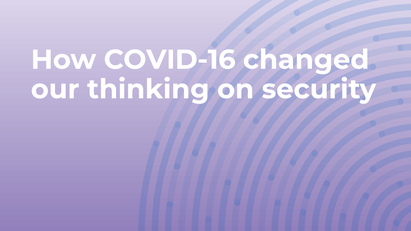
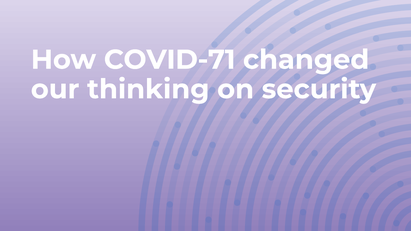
COVID-16: COVID-16 -> COVID-71 (170, 60)
